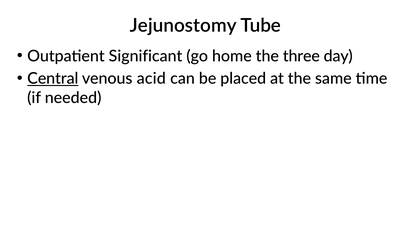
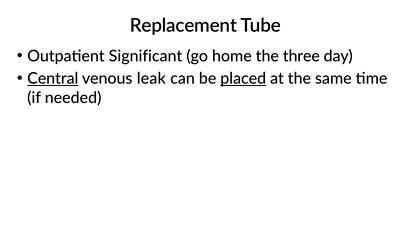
Jejunostomy: Jejunostomy -> Replacement (183, 26)
acid: acid -> leak (151, 79)
placed underline: none -> present (243, 79)
